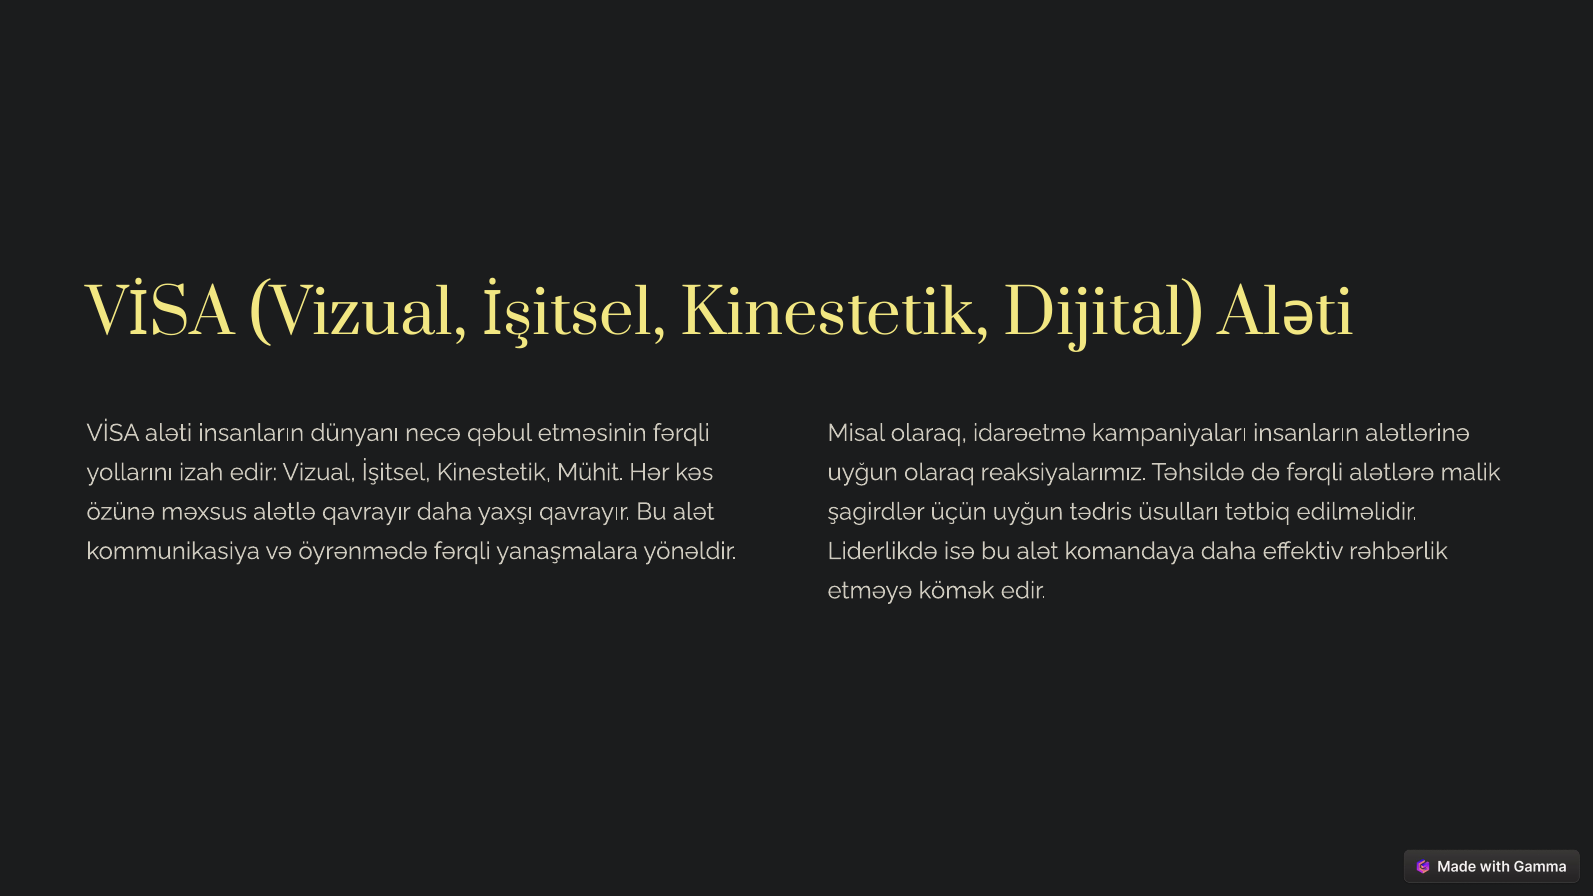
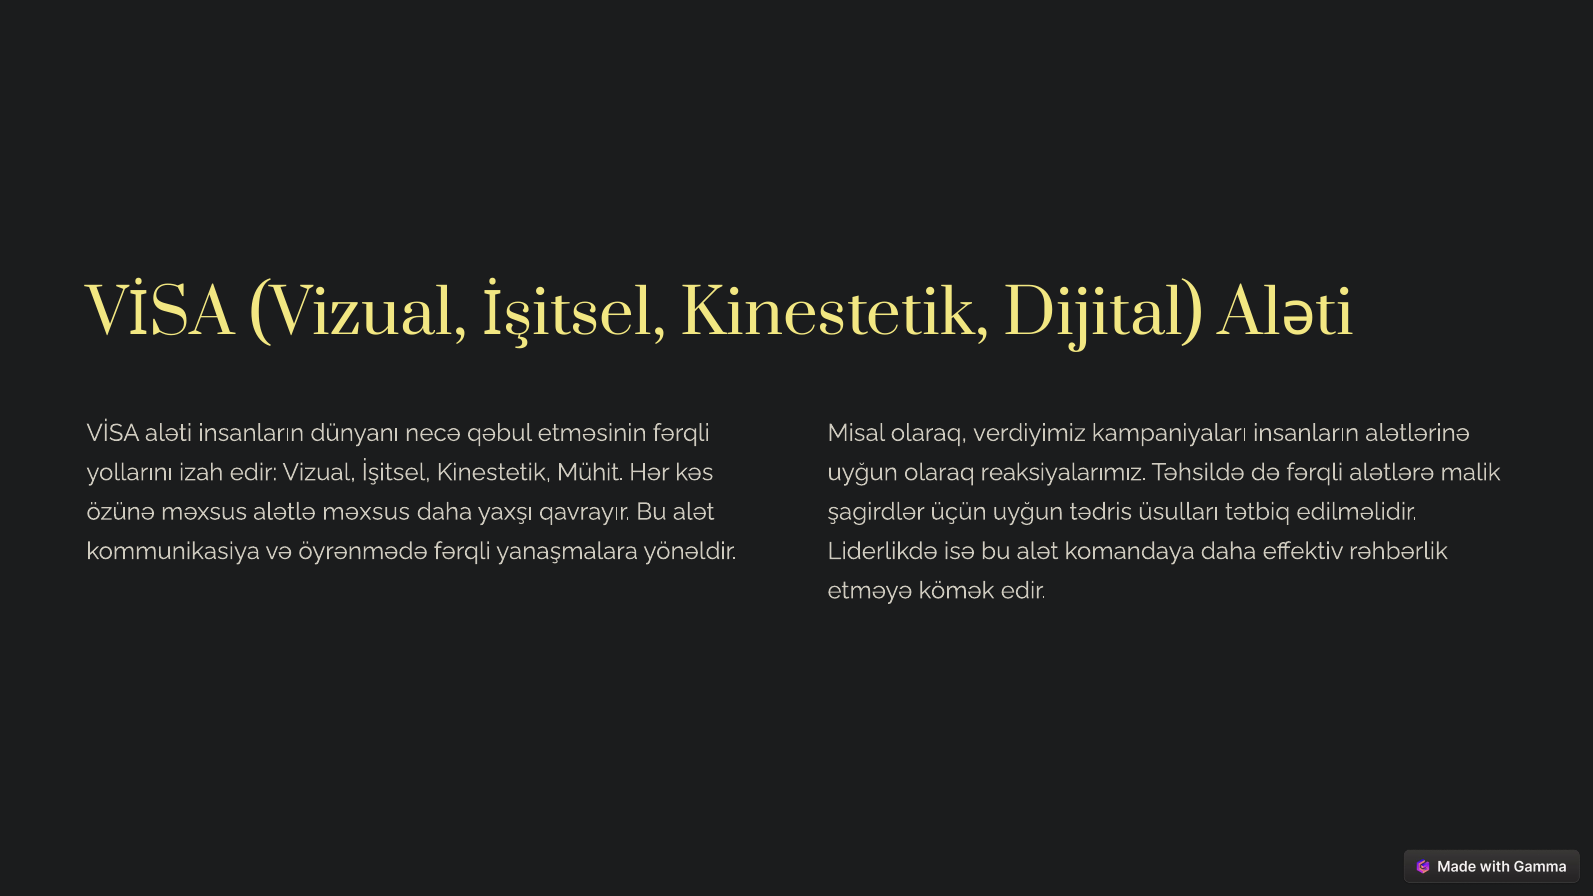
idarəetmə: idarəetmə -> verdiyimiz (1029, 433)
alətlə qavrayır: qavrayır -> məxsus (366, 512)
